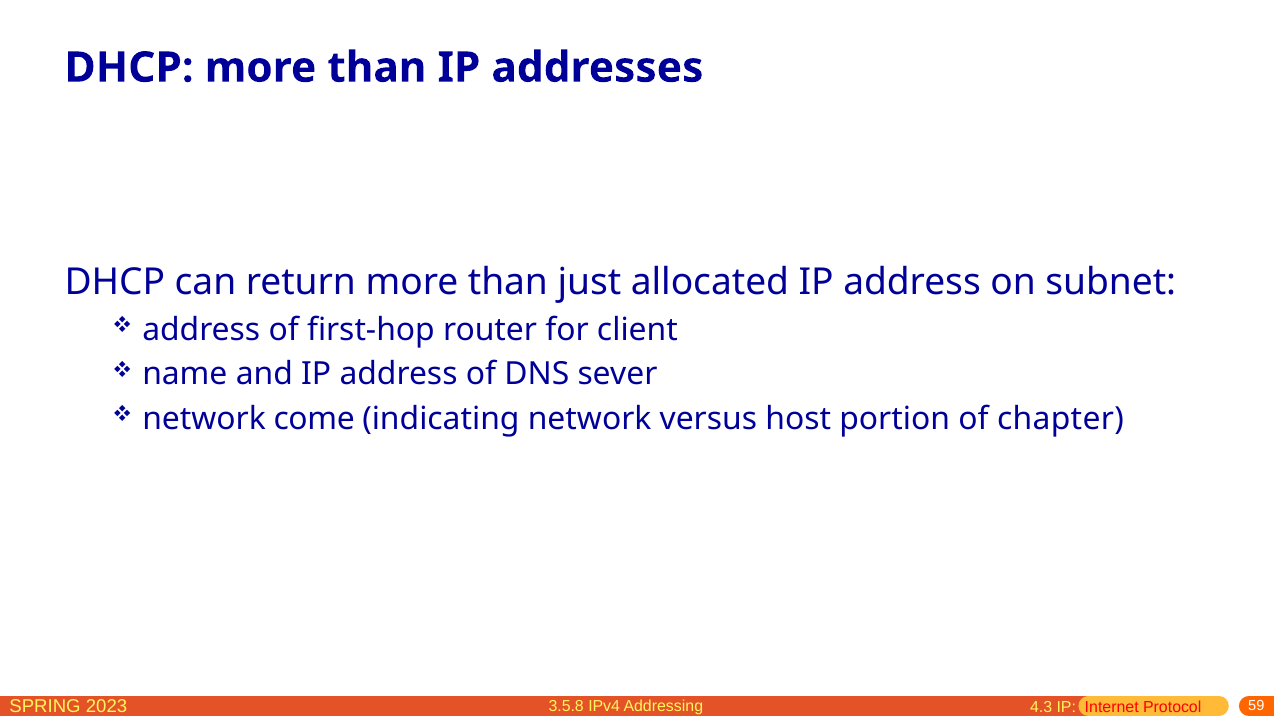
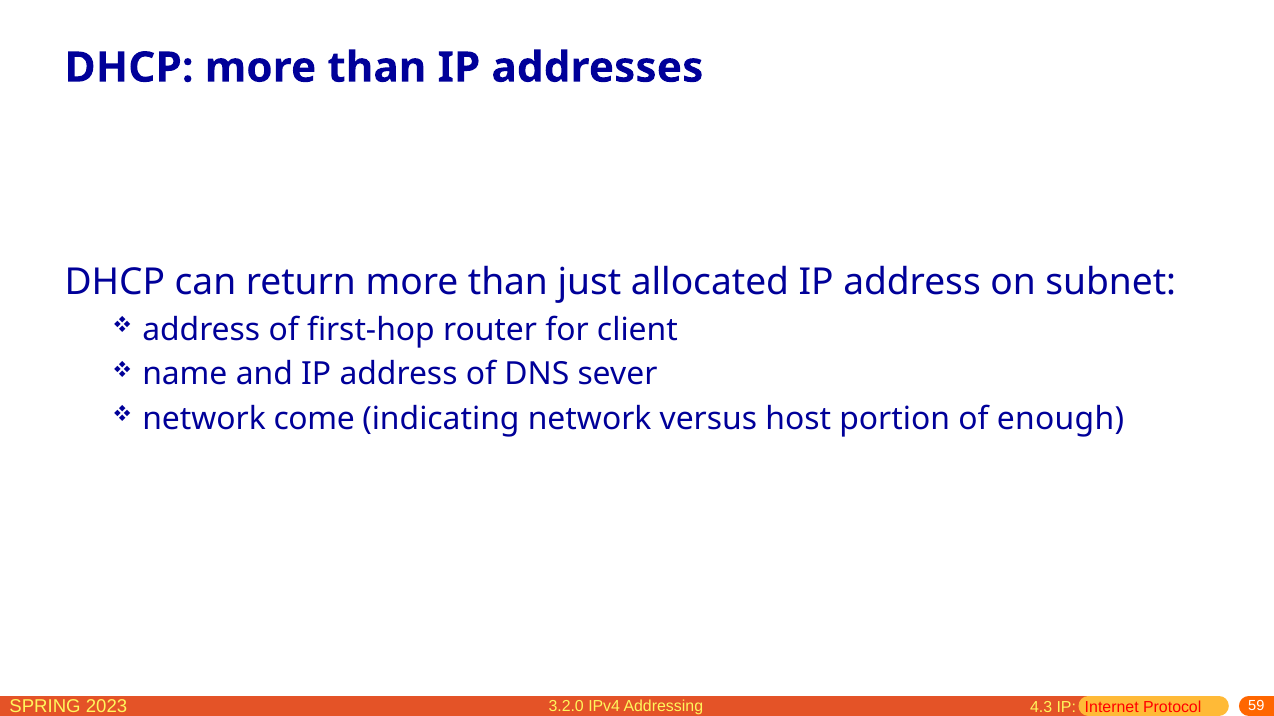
chapter: chapter -> enough (1060, 419)
3.5.8: 3.5.8 -> 3.2.0 (566, 707)
